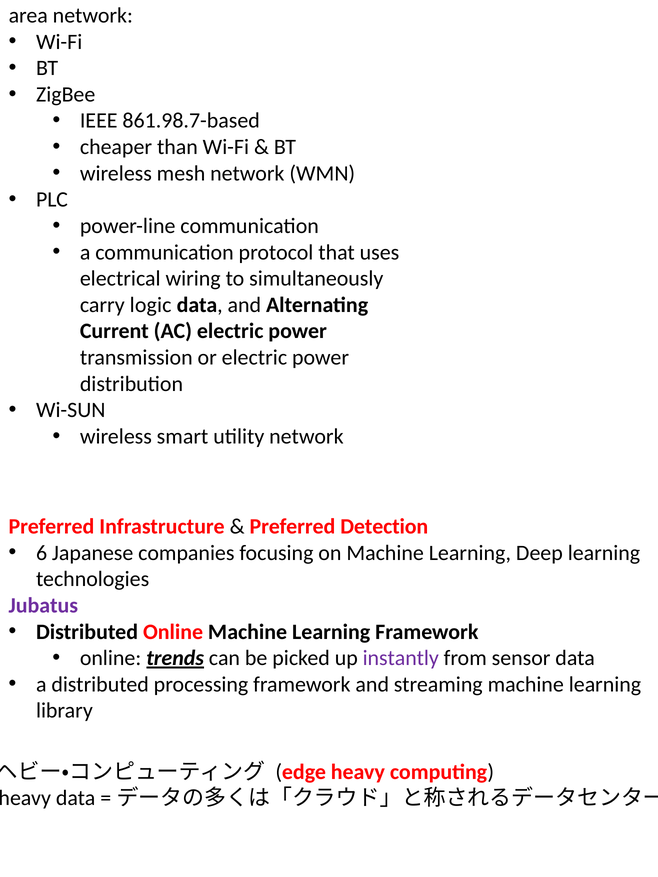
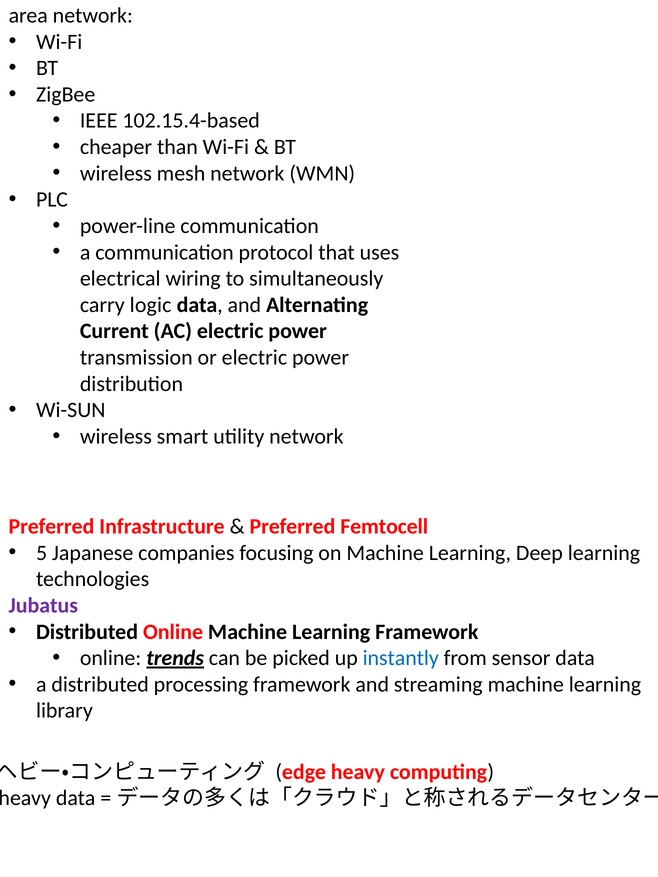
861.98.7-based: 861.98.7-based -> 102.15.4-based (191, 121)
Detection: Detection -> Femtocell (384, 527)
6: 6 -> 5 (42, 553)
instantly colour: purple -> blue (401, 658)
